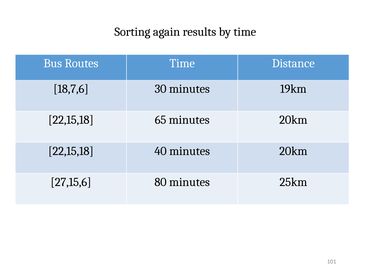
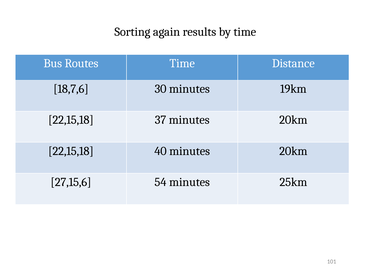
65: 65 -> 37 (160, 120)
80: 80 -> 54 (160, 182)
